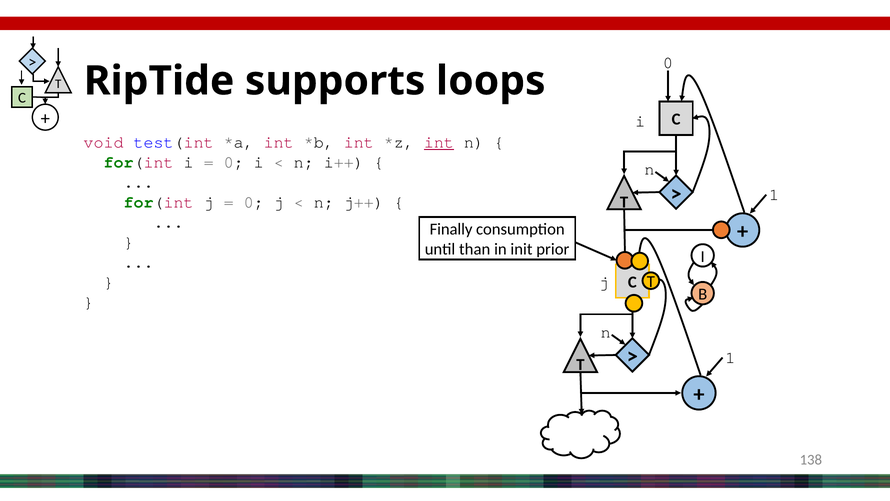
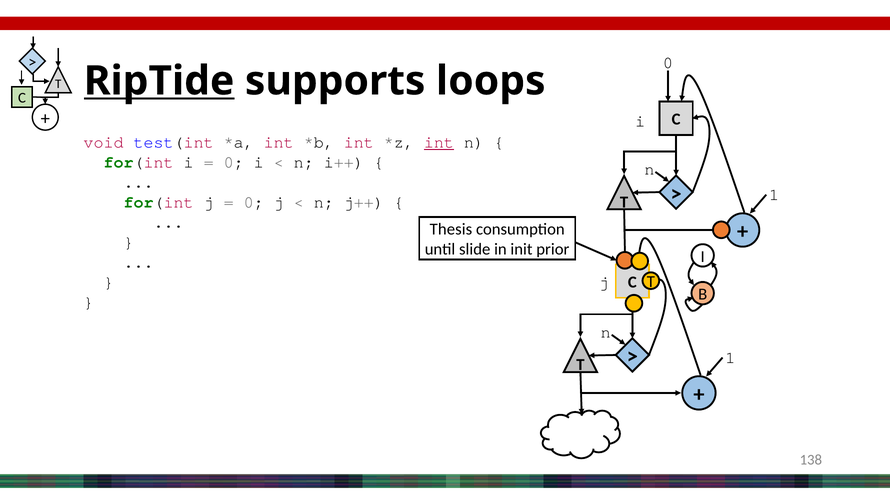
RipTide underline: none -> present (159, 81)
Finally: Finally -> Thesis (451, 229)
than: than -> slide (475, 249)
